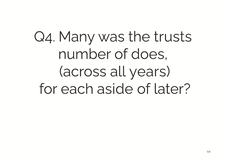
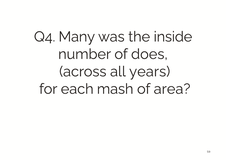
trusts: trusts -> inside (173, 37)
aside: aside -> mash (115, 89)
later: later -> area (172, 89)
